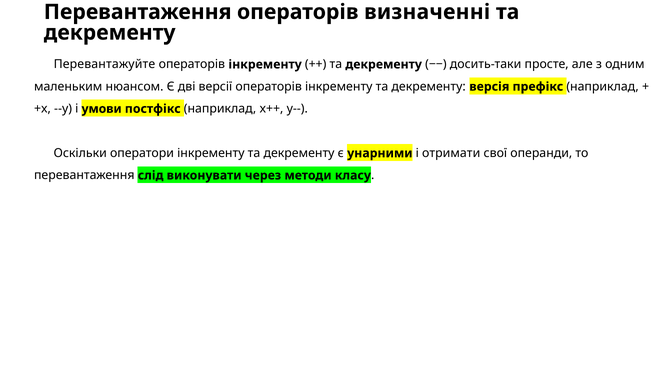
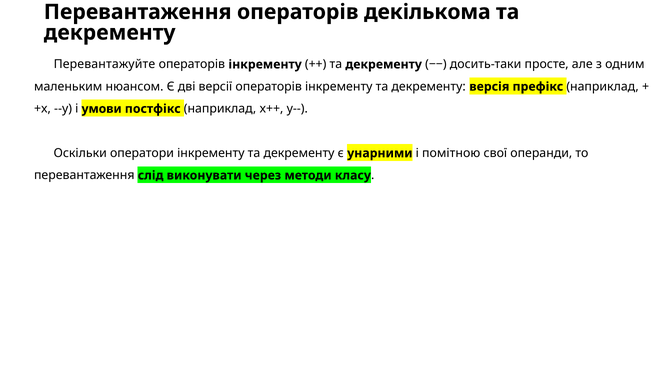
визначенні: визначенні -> декількома (427, 12)
отримати: отримати -> помітною (451, 153)
